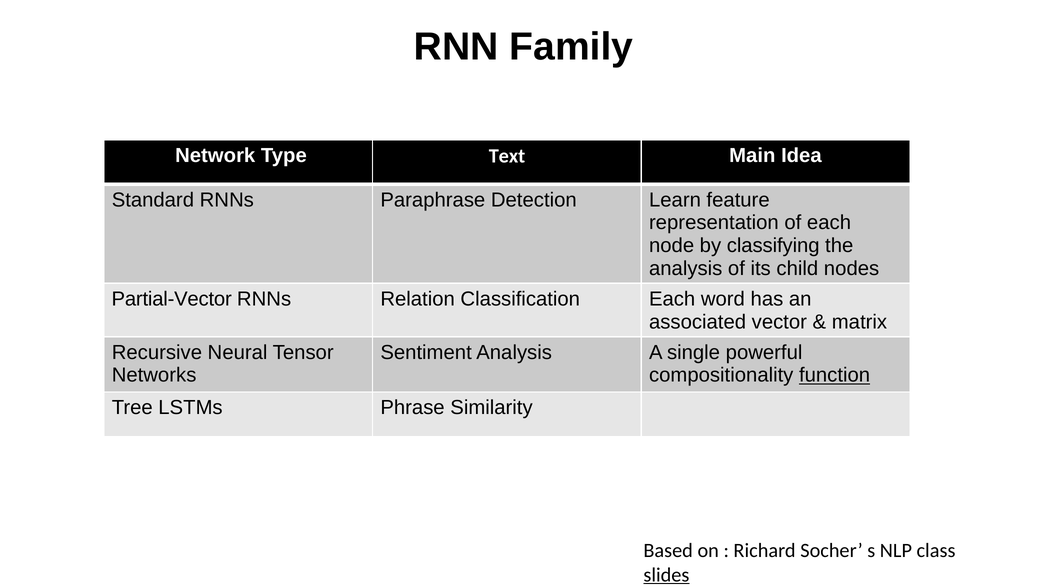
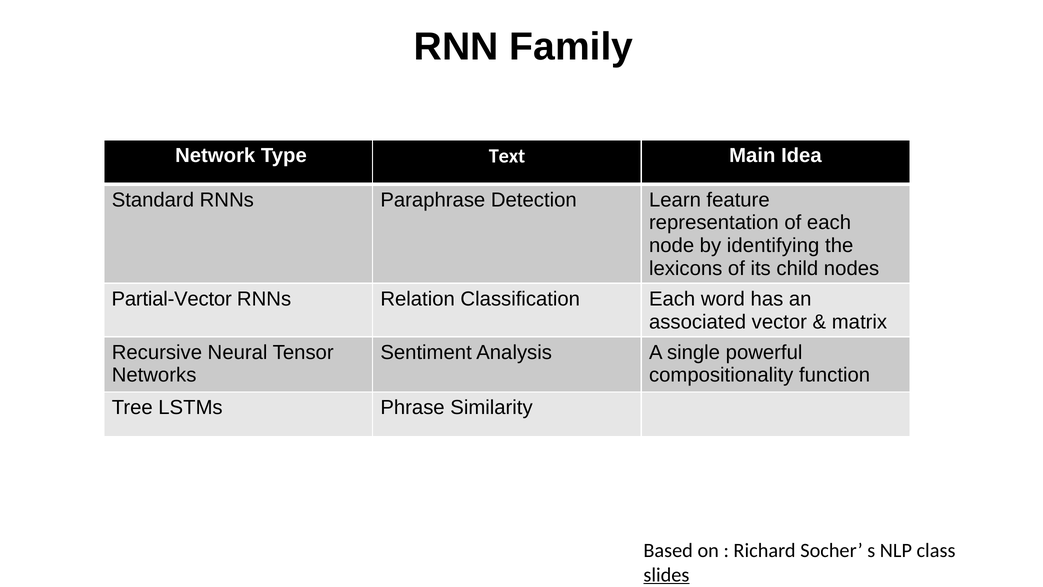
classifying: classifying -> identifying (773, 245)
analysis: analysis -> lexicons (686, 268)
function underline: present -> none (835, 375)
